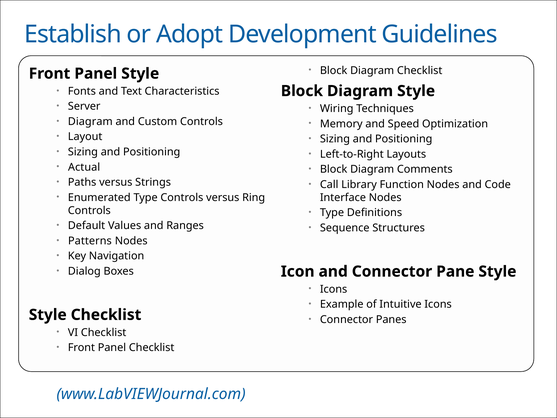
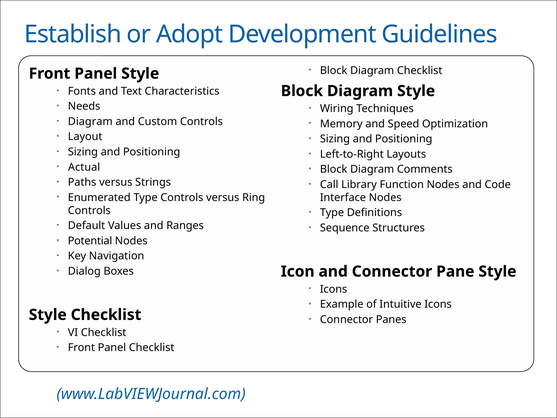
Server: Server -> Needs (84, 106)
Patterns: Patterns -> Potential (90, 241)
